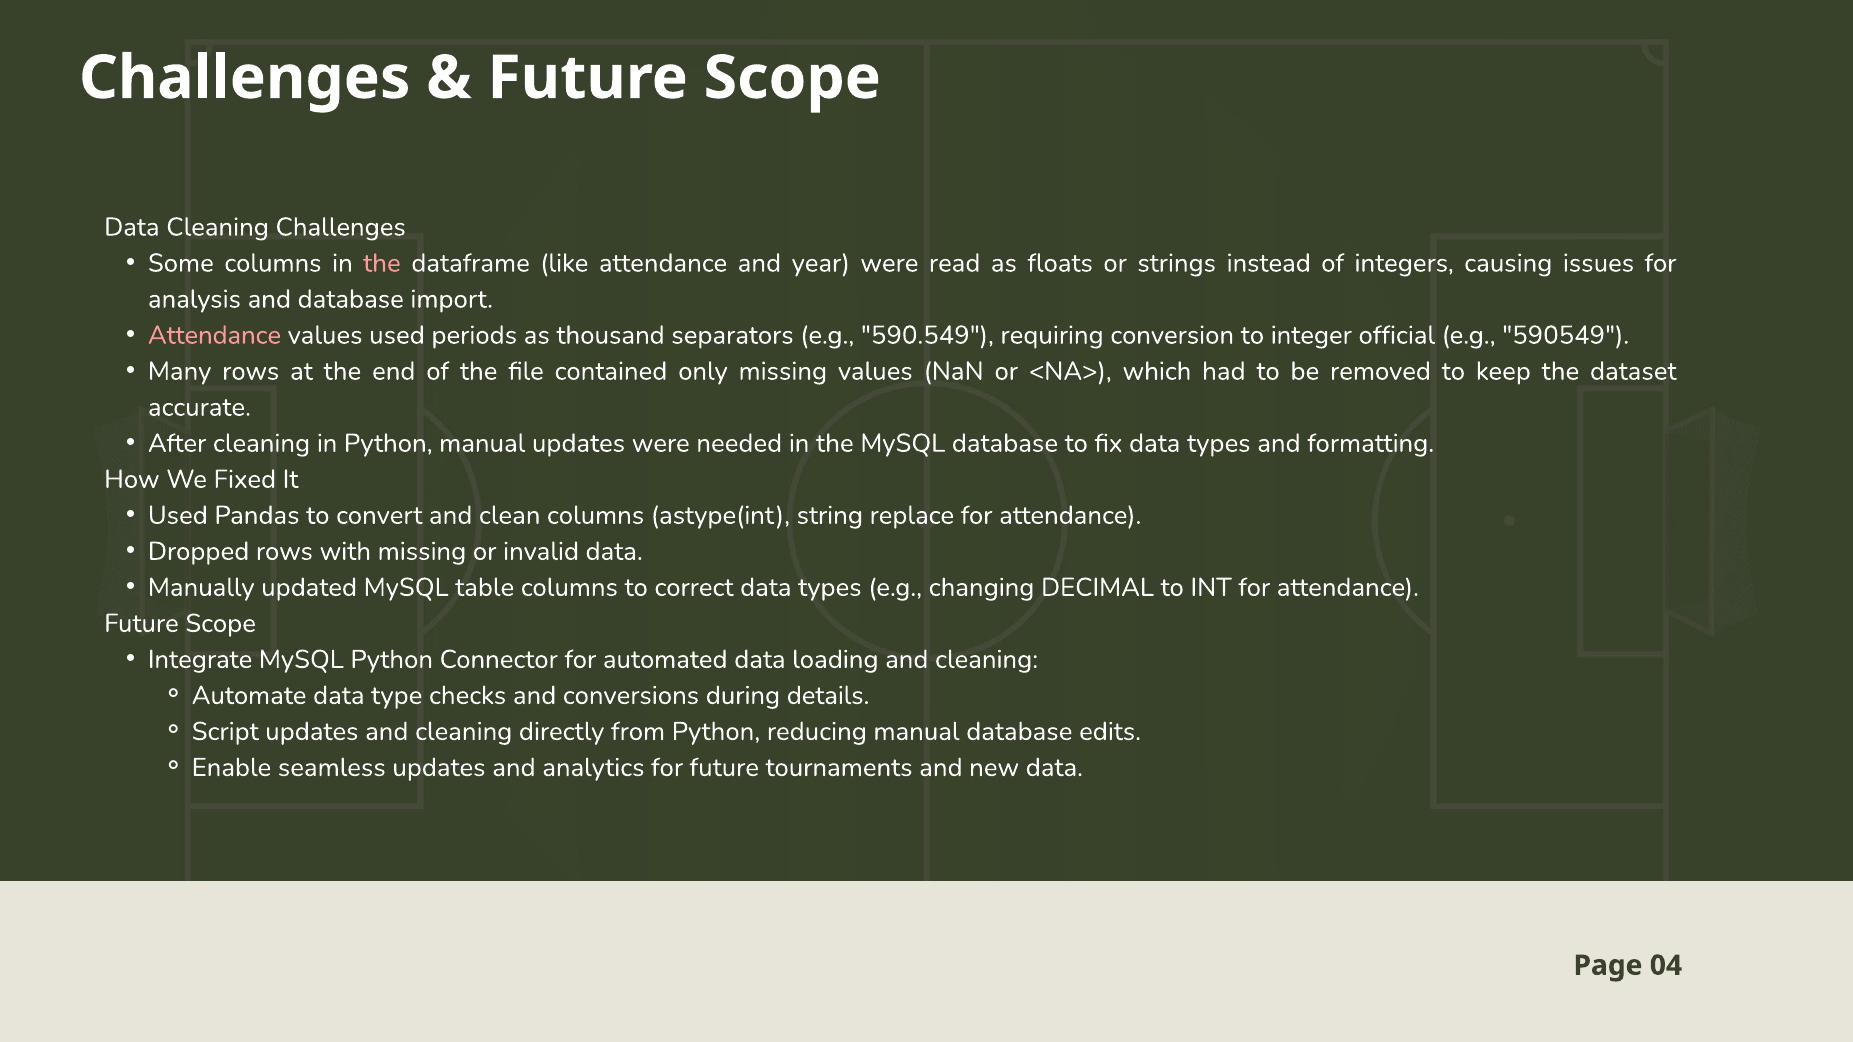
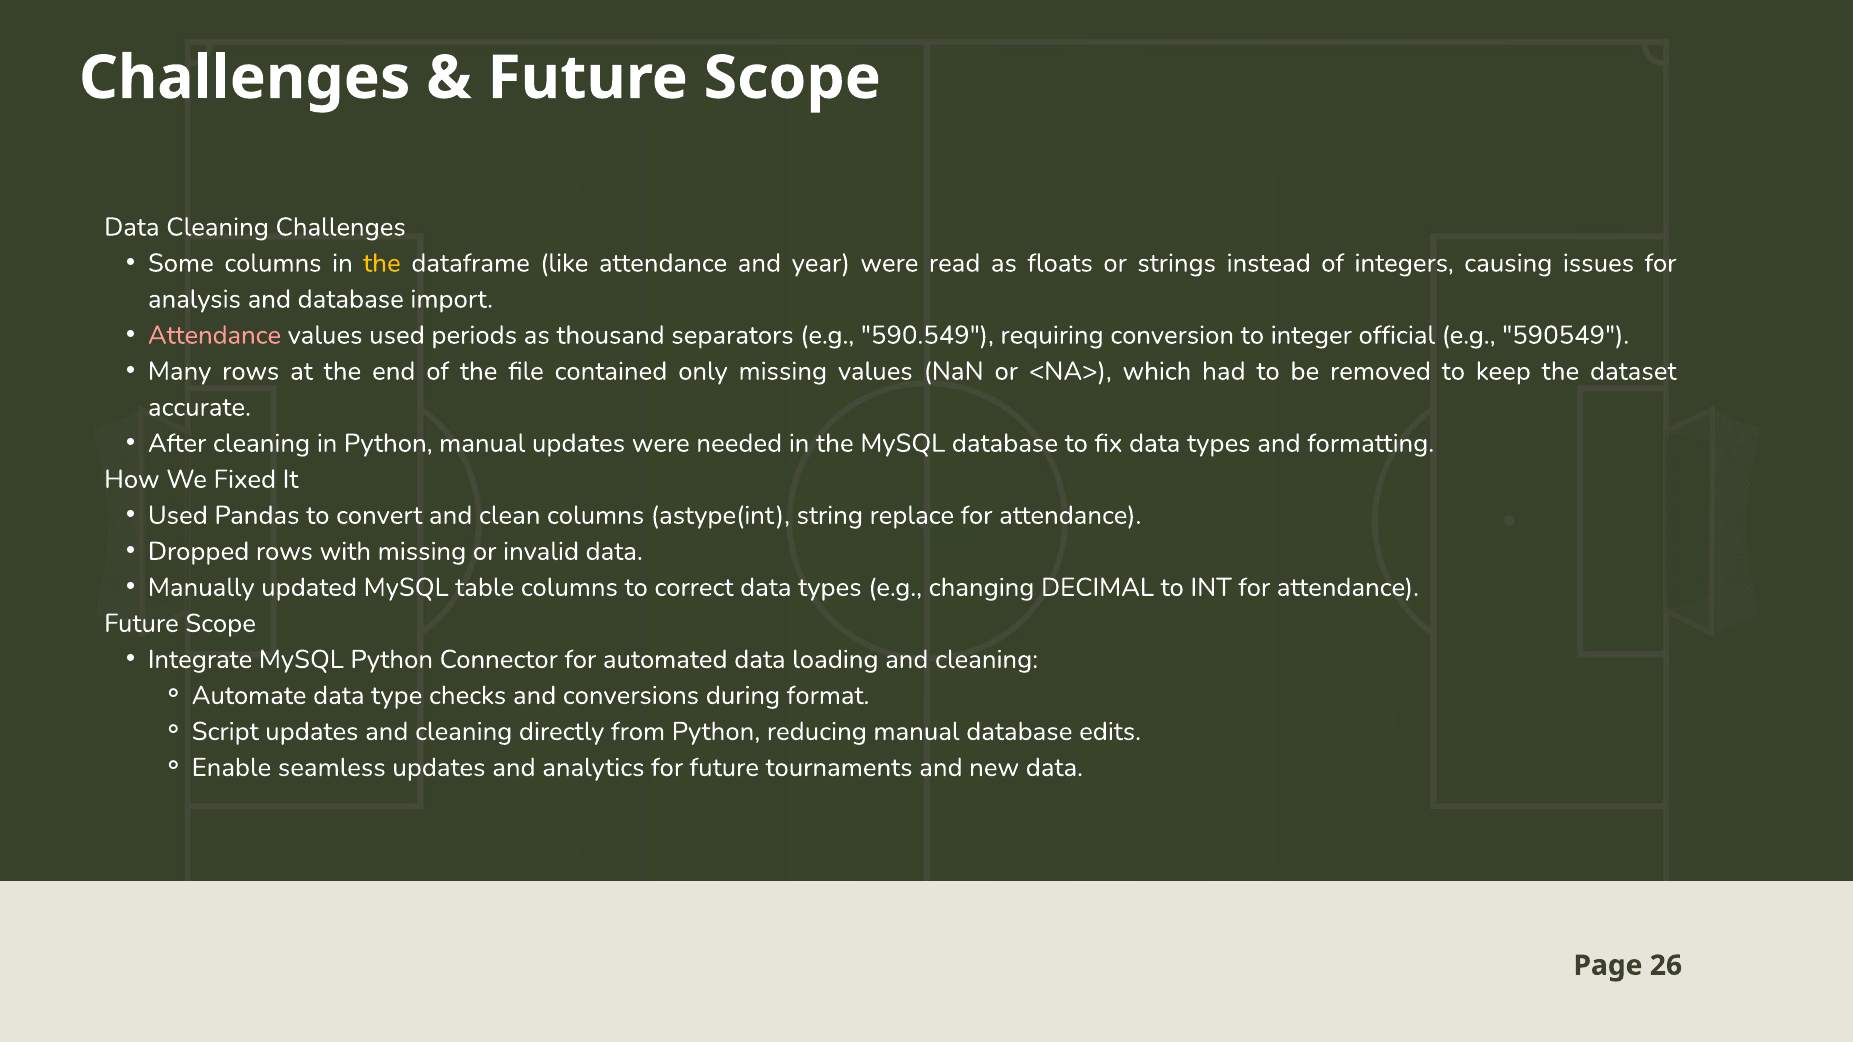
the colour: pink -> yellow (382, 263)
details: details -> format (828, 696)
04: 04 -> 26 (1666, 966)
